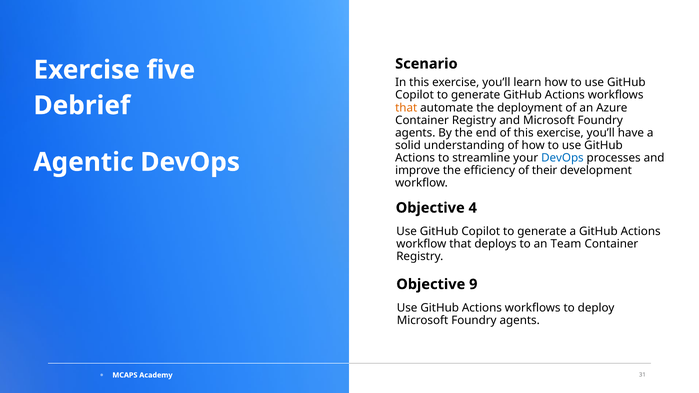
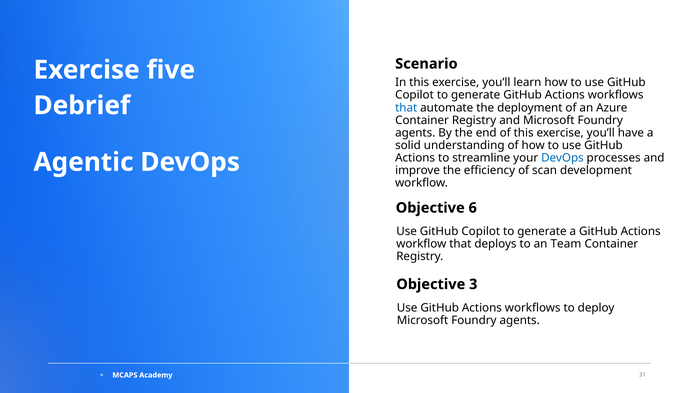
that colour: orange -> blue (406, 108)
their: their -> scan (545, 171)
4: 4 -> 6 (473, 208)
9: 9 -> 3 (473, 284)
